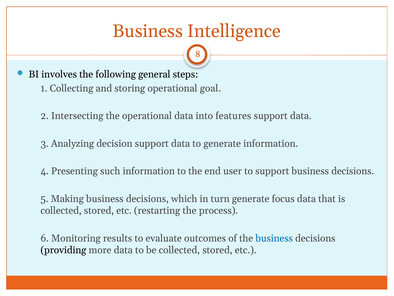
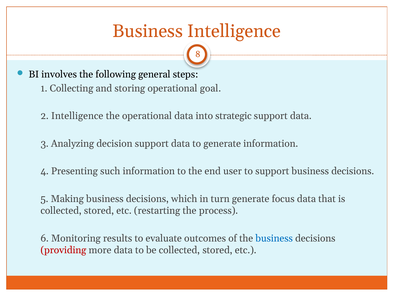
2 Intersecting: Intersecting -> Intelligence (77, 116)
features: features -> strategic (233, 116)
providing colour: black -> red (63, 250)
